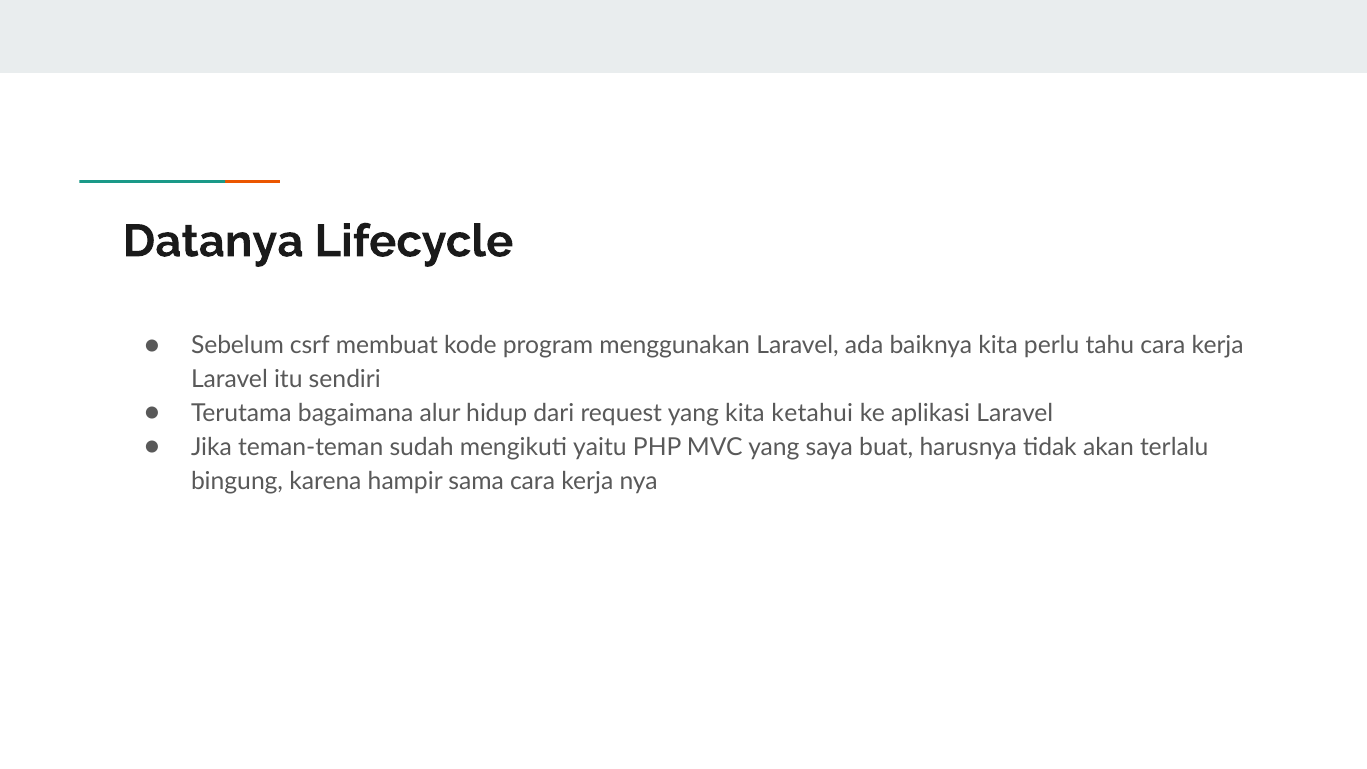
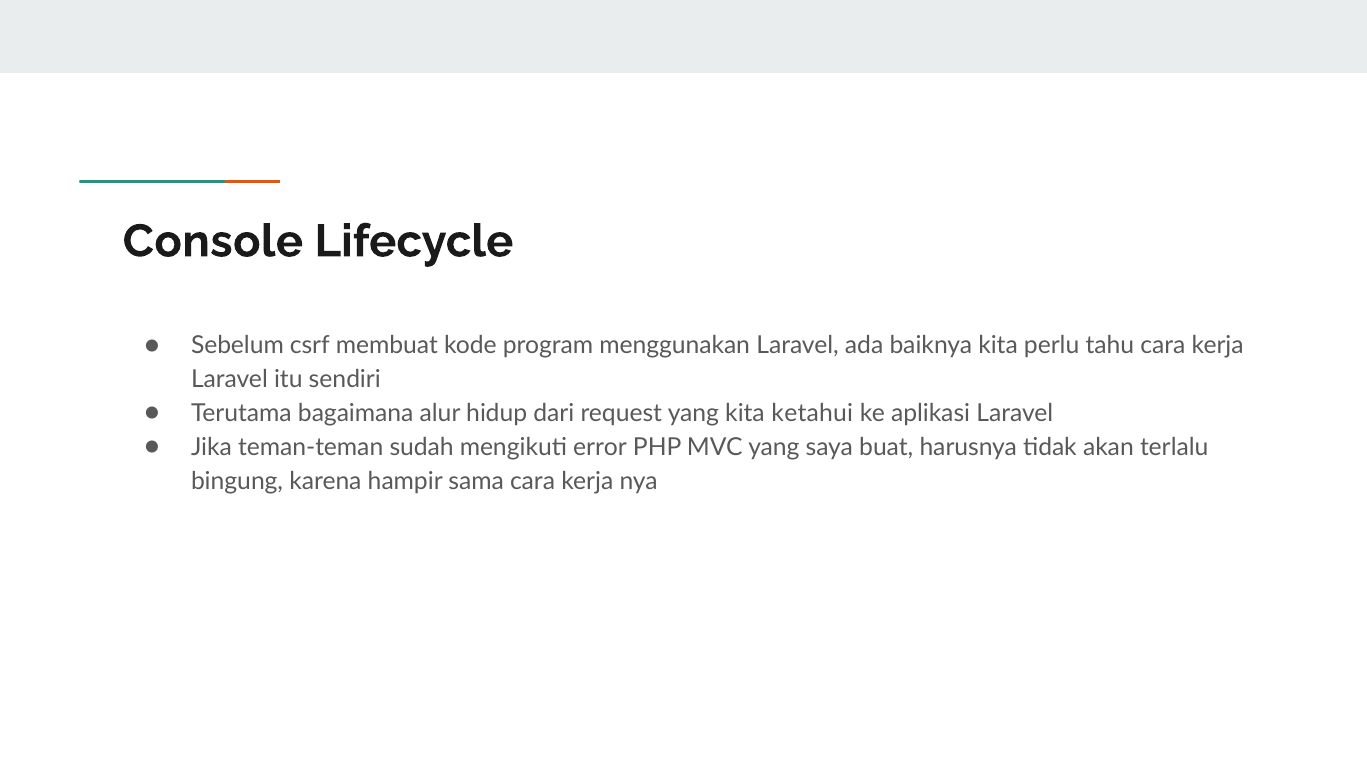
Datanya: Datanya -> Console (213, 241)
yaitu: yaitu -> error (600, 447)
